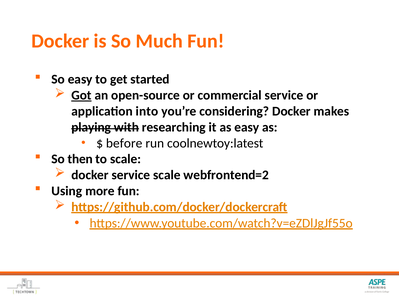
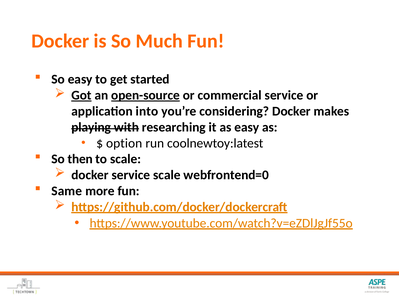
open-source underline: none -> present (145, 95)
before: before -> option (124, 143)
webfrontend=2: webfrontend=2 -> webfrontend=0 (226, 175)
Using: Using -> Same (67, 191)
